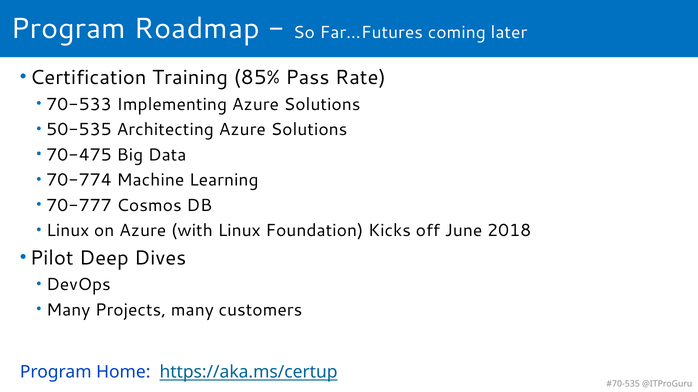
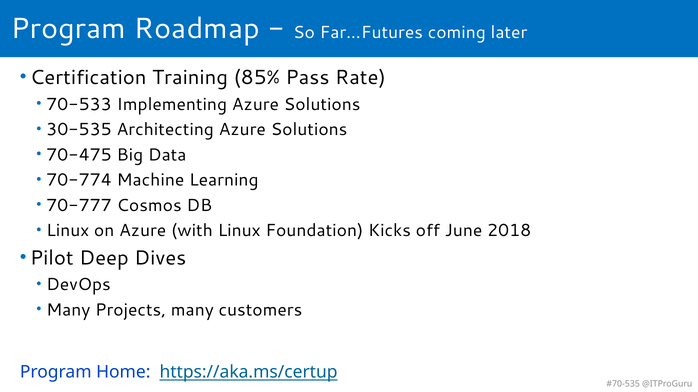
50-535: 50-535 -> 30-535 (79, 130)
